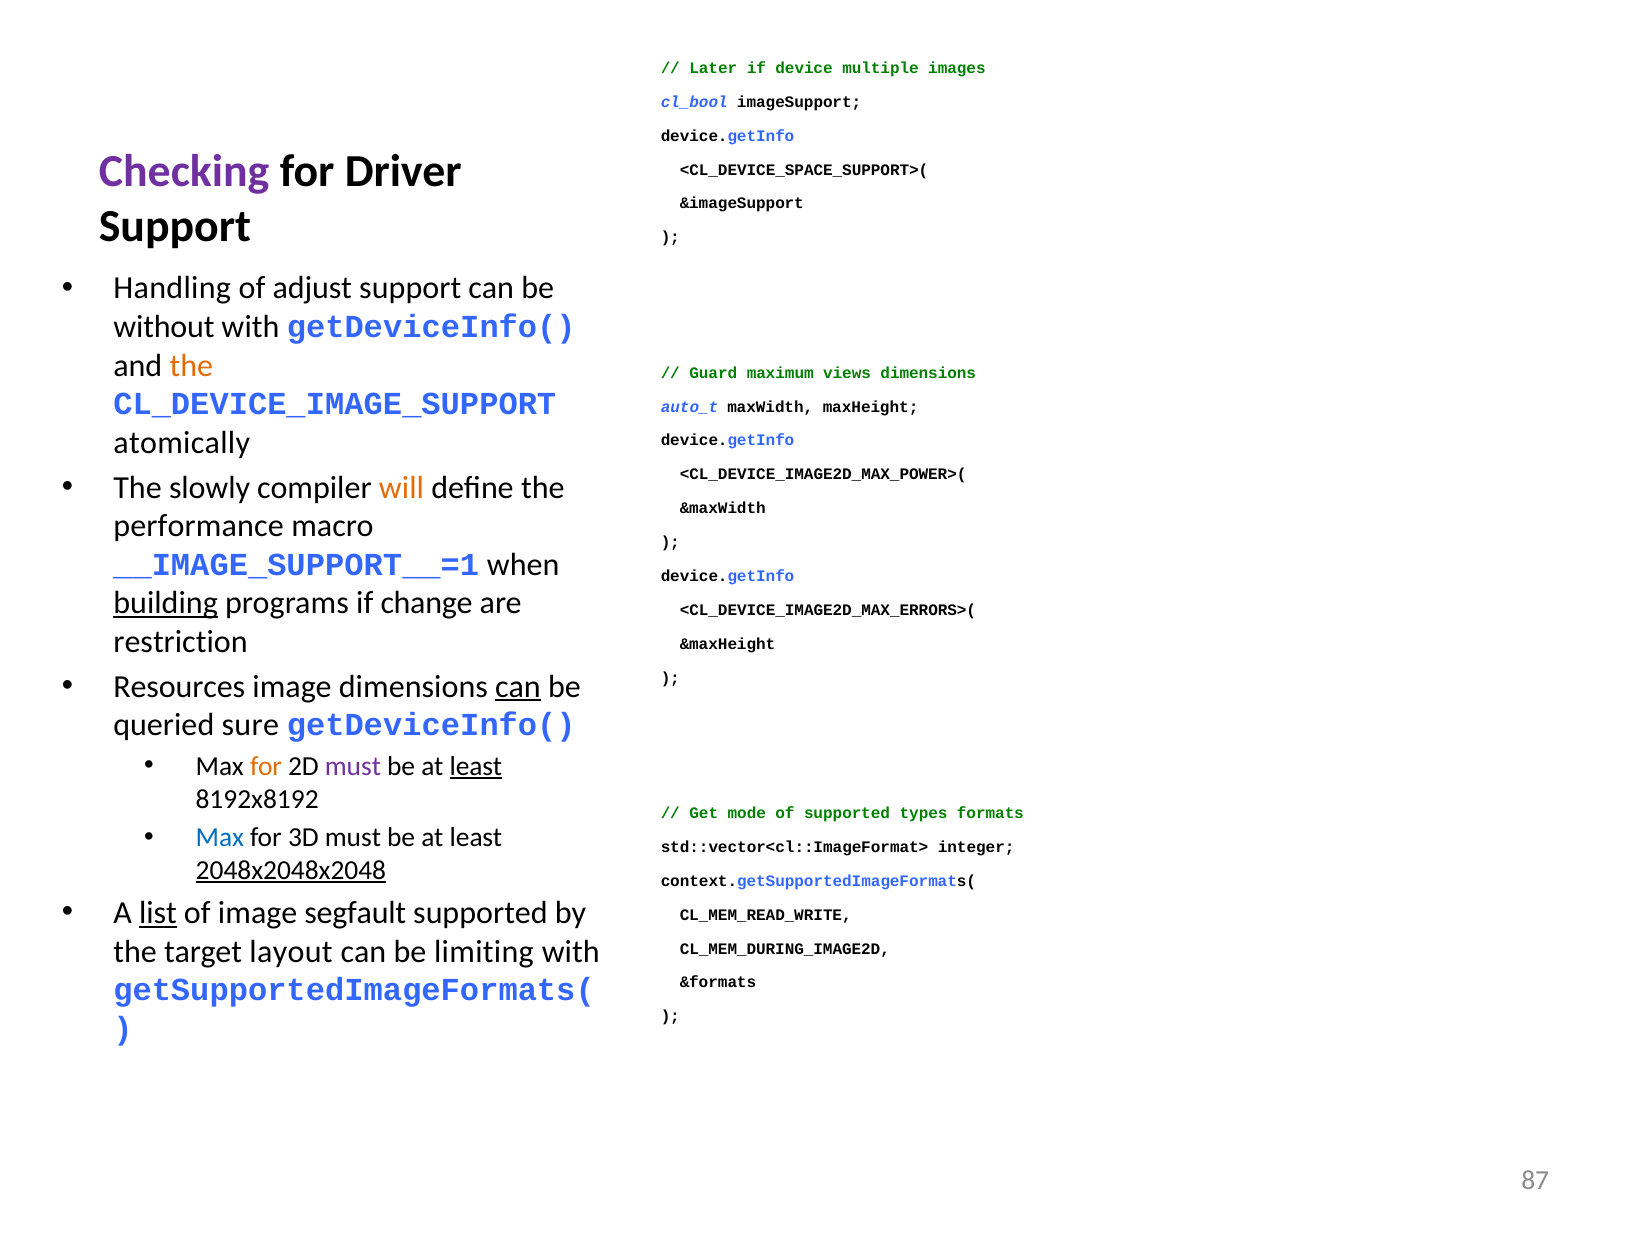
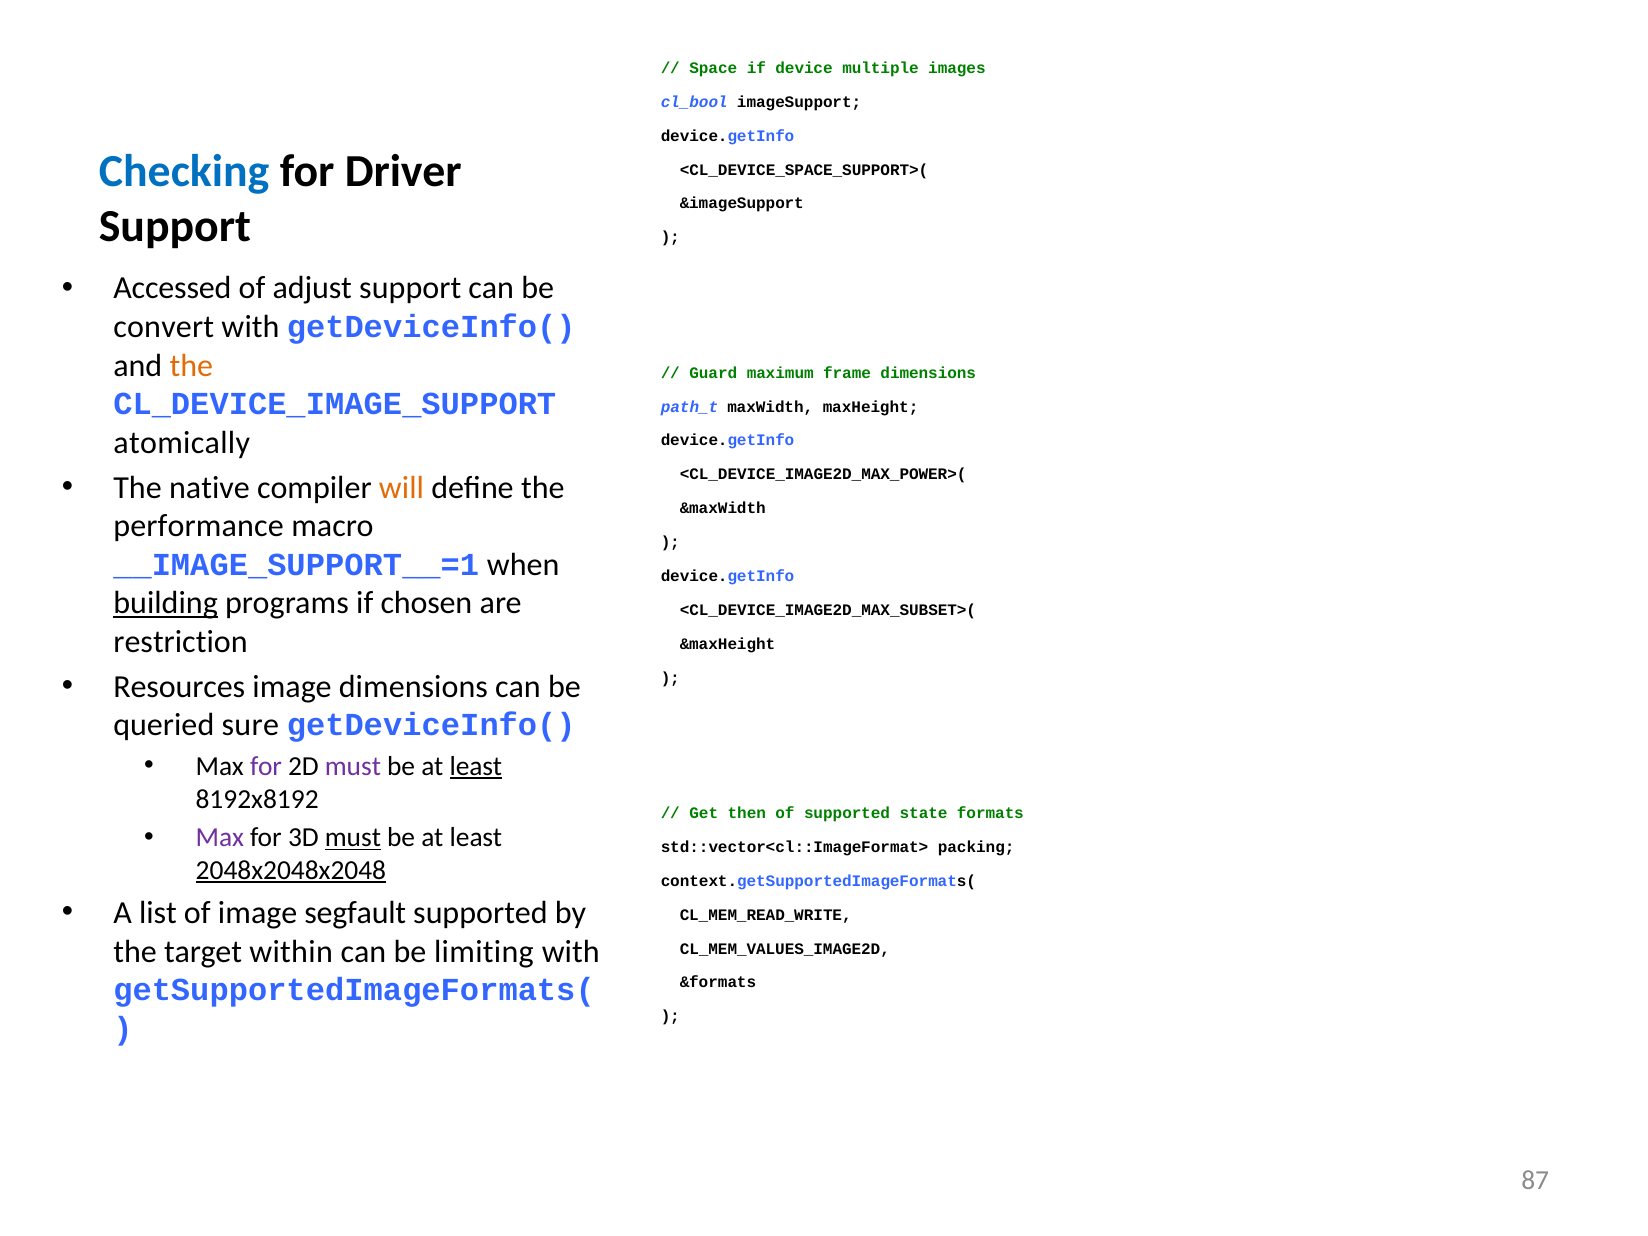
Later: Later -> Space (713, 68)
Checking colour: purple -> blue (184, 171)
Handling: Handling -> Accessed (172, 288)
without: without -> convert (164, 327)
views: views -> frame (847, 373)
auto_t: auto_t -> path_t (690, 407)
slowly: slowly -> native (209, 488)
change: change -> chosen (426, 603)
<CL_DEVICE_IMAGE2D_MAX_ERRORS>(: <CL_DEVICE_IMAGE2D_MAX_ERRORS>( -> <CL_DEVICE_IMAGE2D_MAX_SUBSET>( (828, 610)
can underline: present -> none (518, 687)
for colour: orange -> purple (266, 766)
mode: mode -> then (747, 813)
types: types -> state (924, 813)
Max colour: blue -> purple (220, 838)
must underline: none -> present (353, 838)
integer: integer -> packing (976, 847)
list underline: present -> none (158, 913)
layout: layout -> within (291, 952)
CL_MEM_DURING_IMAGE2D: CL_MEM_DURING_IMAGE2D -> CL_MEM_VALUES_IMAGE2D (785, 949)
